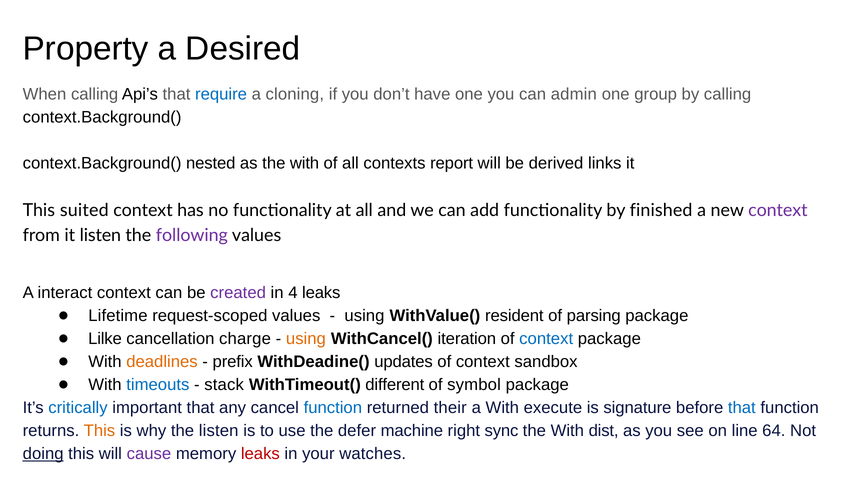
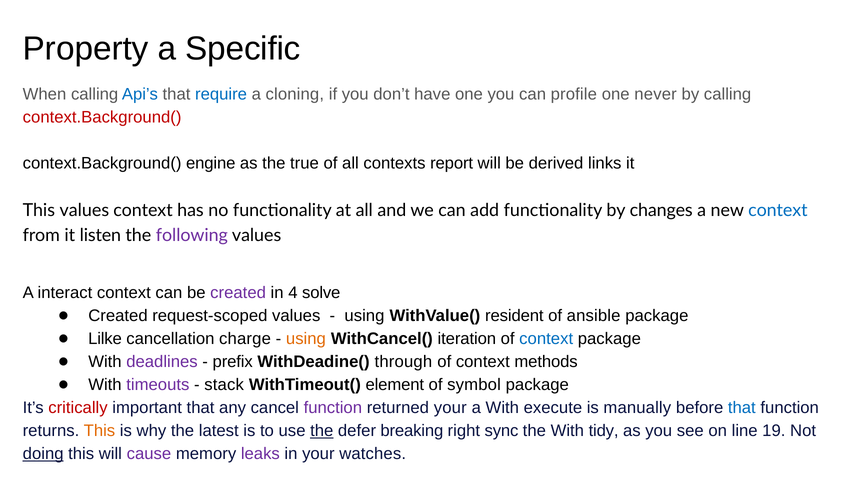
Desired: Desired -> Specific (243, 49)
Api’s colour: black -> blue (140, 94)
admin: admin -> profile (574, 94)
group: group -> never (656, 94)
context.Background( colour: black -> red (102, 117)
nested: nested -> engine (211, 163)
as the with: with -> true (304, 163)
This suited: suited -> values (84, 210)
finished: finished -> changes (661, 210)
context colour: purple -> blue (778, 210)
4 leaks: leaks -> solve (321, 292)
Lifetime: Lifetime -> Created (118, 315)
parsing: parsing -> ansible (594, 315)
deadlines colour: orange -> purple (162, 361)
updates: updates -> through (403, 361)
sandbox: sandbox -> methods (546, 361)
timeouts colour: blue -> purple (158, 384)
different: different -> element (395, 384)
critically colour: blue -> red (78, 407)
function colour: blue -> purple (333, 407)
returned their: their -> your (450, 407)
signature: signature -> manually (637, 407)
the listen: listen -> latest (219, 430)
the underline: none -> present (322, 430)
machine: machine -> breaking (412, 430)
dist: dist -> tidy (604, 430)
64: 64 -> 19 (774, 430)
leaks colour: red -> purple (260, 453)
